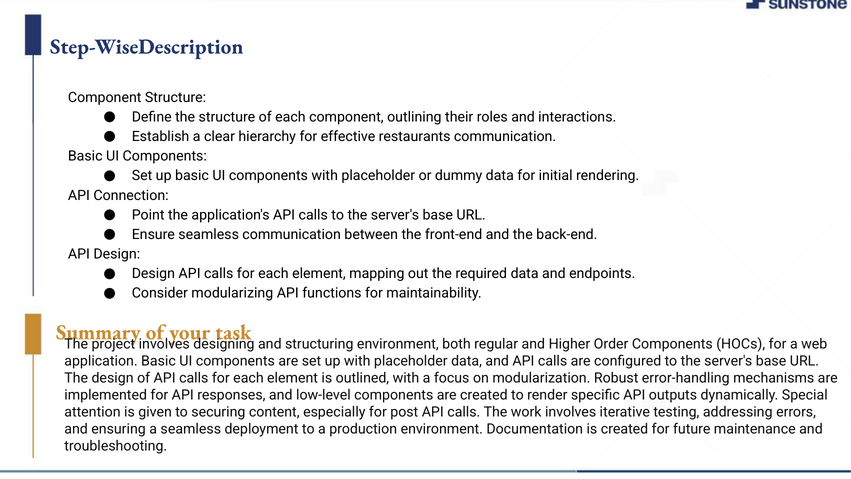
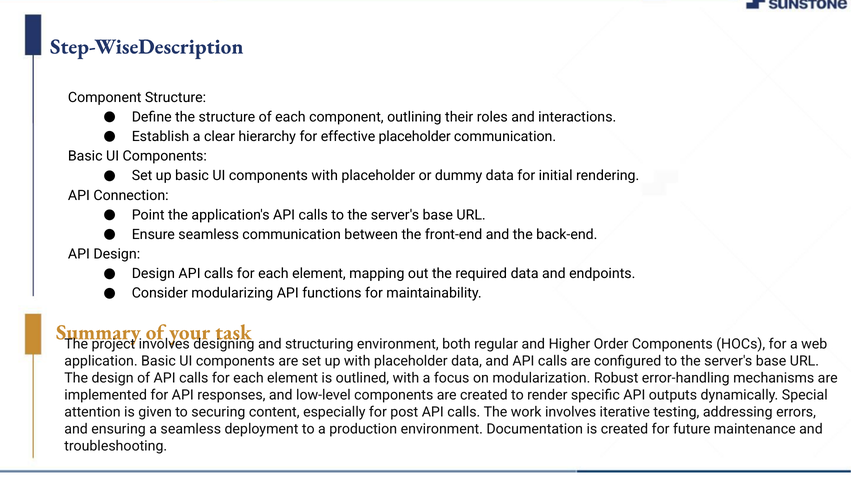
effective restaurants: restaurants -> placeholder (415, 137)
